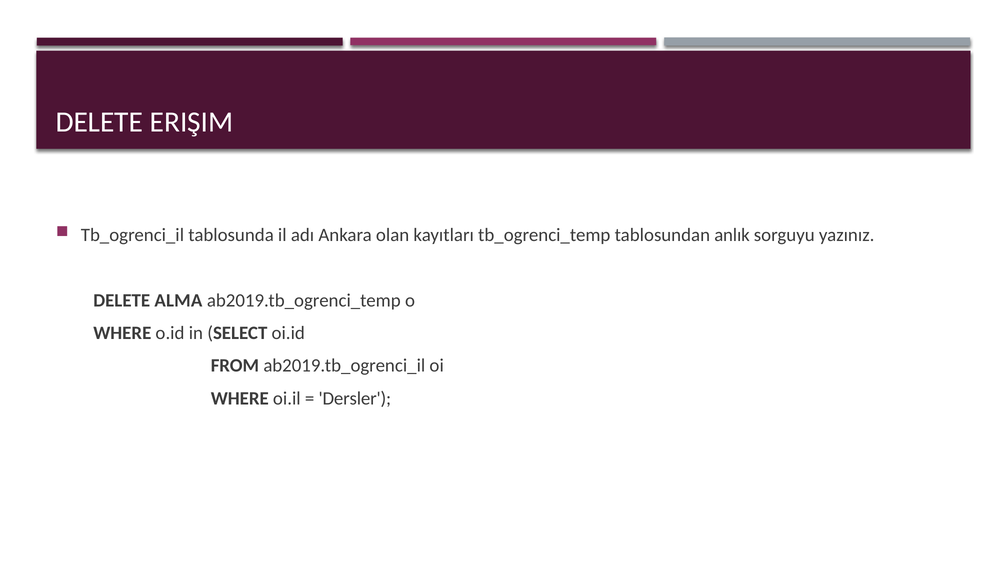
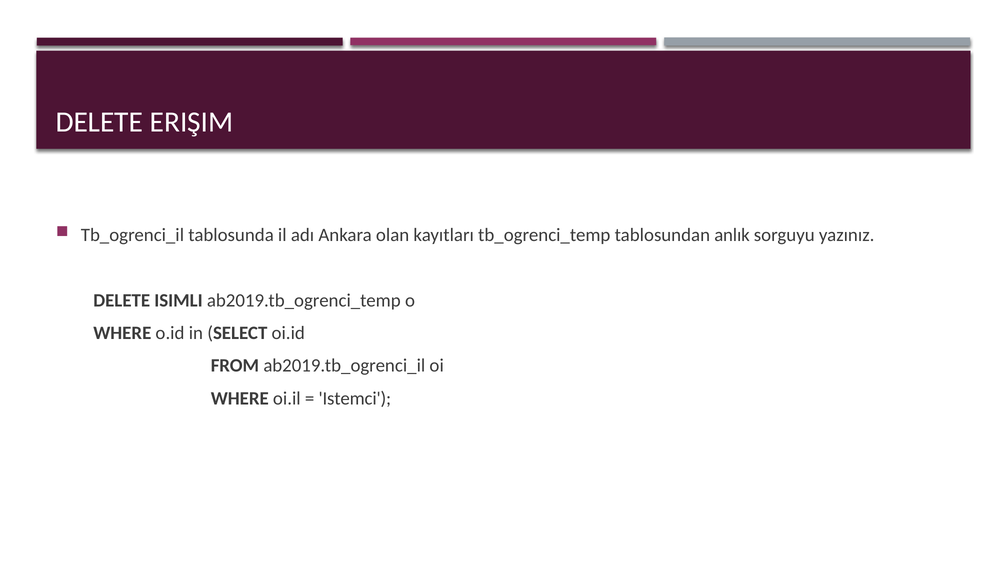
ALMA: ALMA -> ISIMLI (179, 301)
Dersler: Dersler -> Istemci (355, 399)
